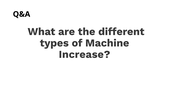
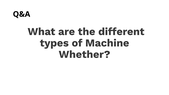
Increase: Increase -> Whether (84, 54)
